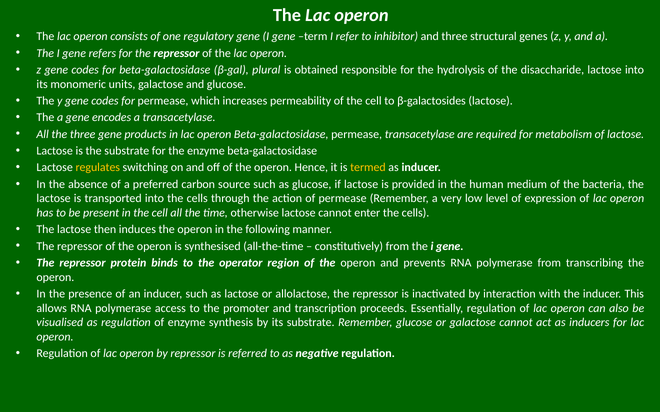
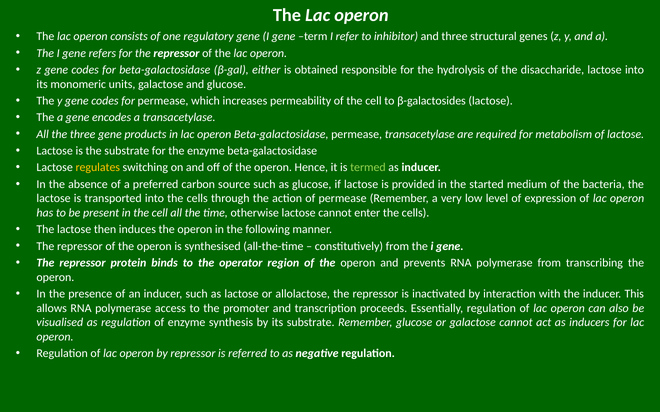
plural: plural -> either (266, 70)
termed colour: yellow -> light green (368, 168)
human: human -> started (486, 184)
